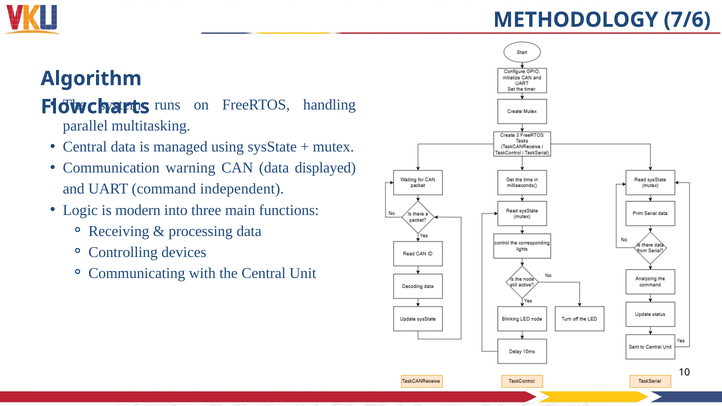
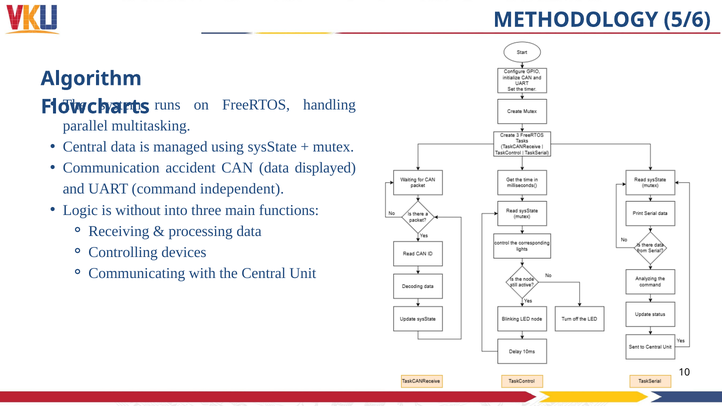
7/6: 7/6 -> 5/6 (687, 20)
warning: warning -> accident (191, 168)
modern: modern -> without (138, 210)
